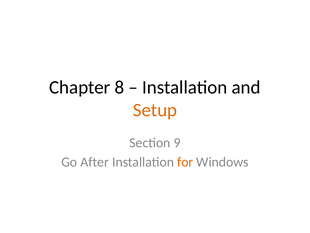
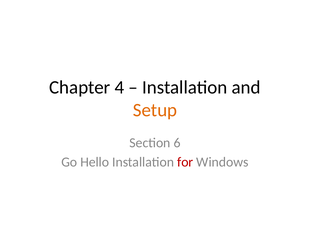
8: 8 -> 4 (119, 87)
9: 9 -> 6 (177, 143)
After: After -> Hello (95, 162)
for colour: orange -> red (185, 162)
